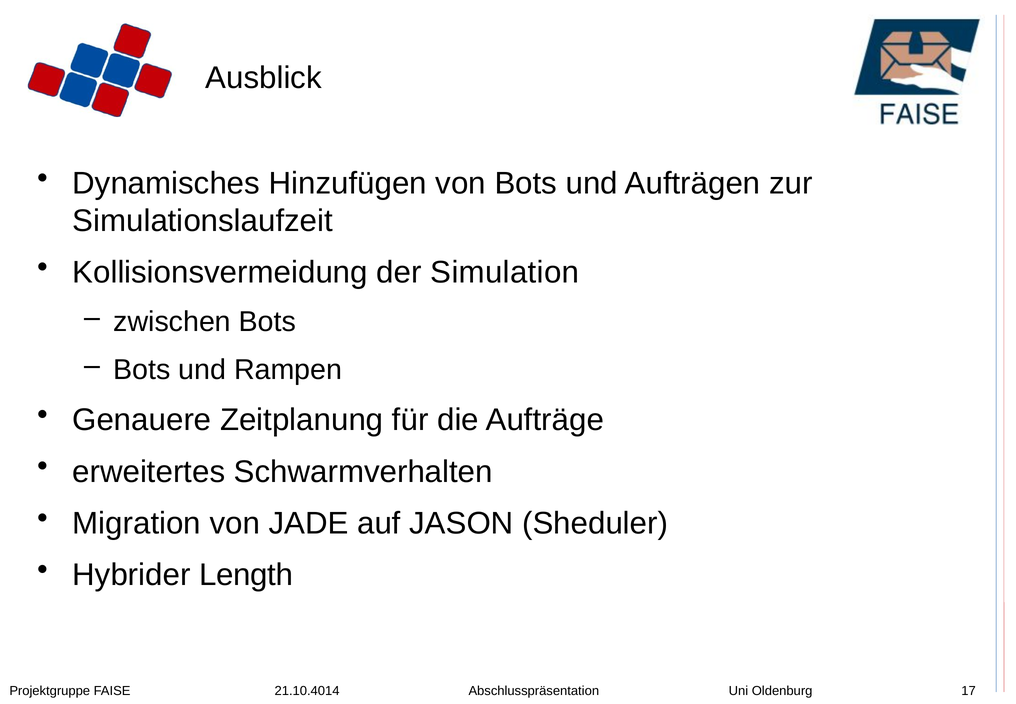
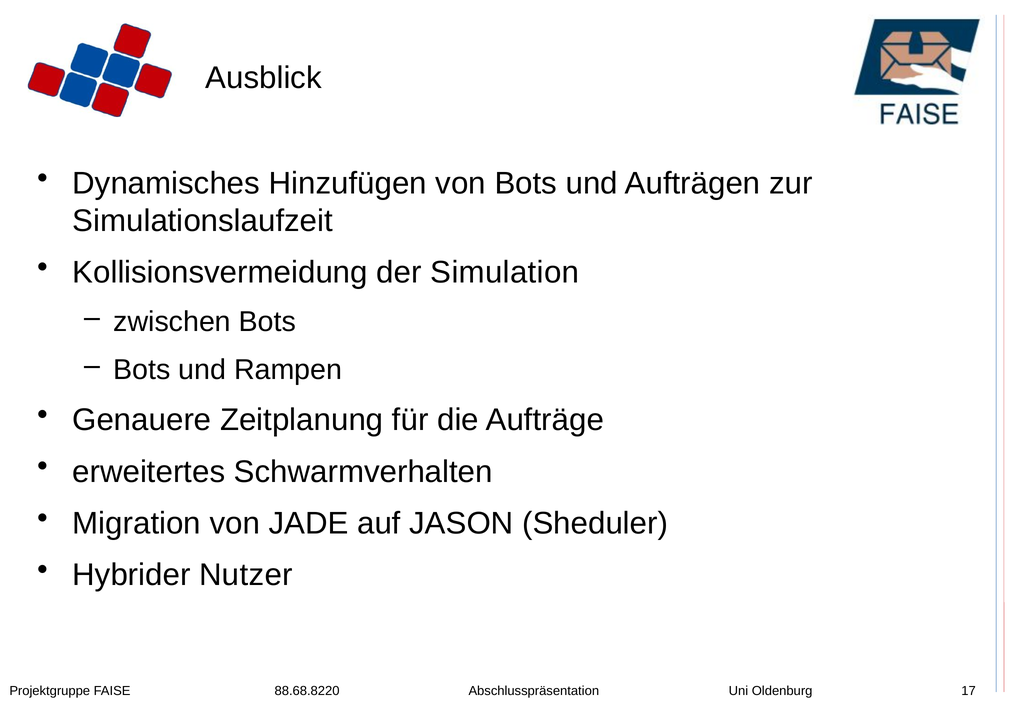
Length: Length -> Nutzer (246, 574)
21.10.4014: 21.10.4014 -> 88.68.8220 (307, 690)
